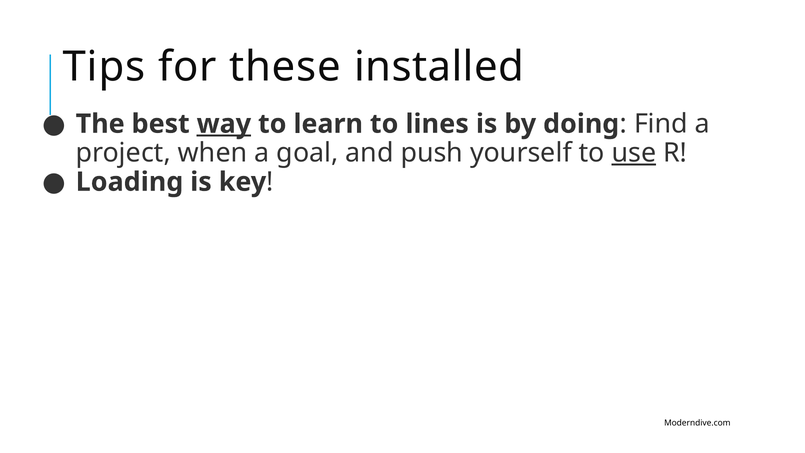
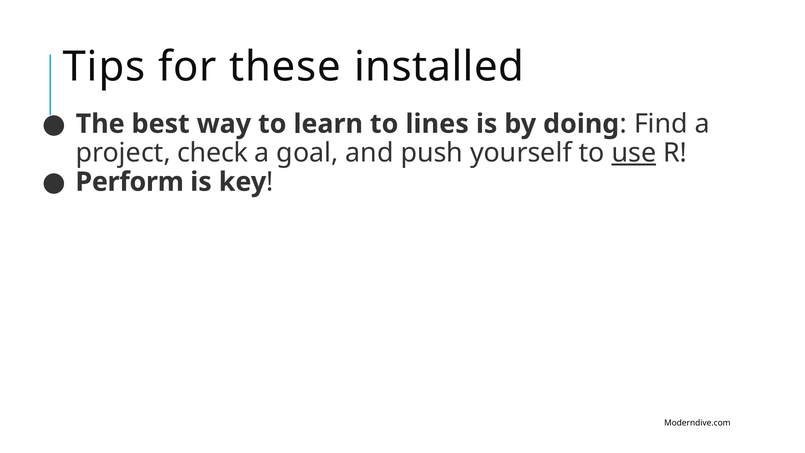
way underline: present -> none (224, 124)
when: when -> check (213, 153)
Loading: Loading -> Perform (130, 182)
